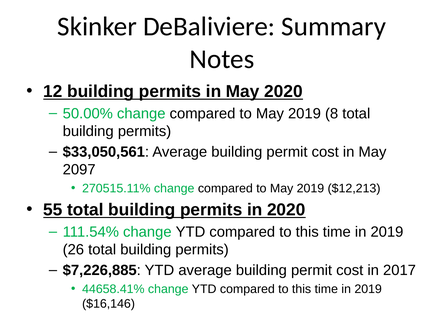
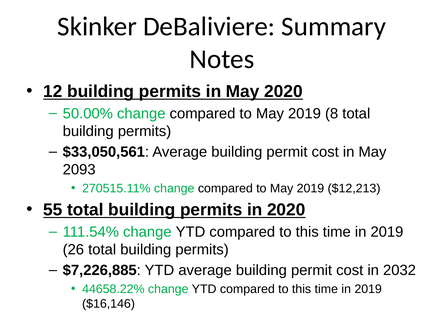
2097: 2097 -> 2093 (79, 170)
2017: 2017 -> 2032 (400, 270)
44658.41%: 44658.41% -> 44658.22% (113, 289)
